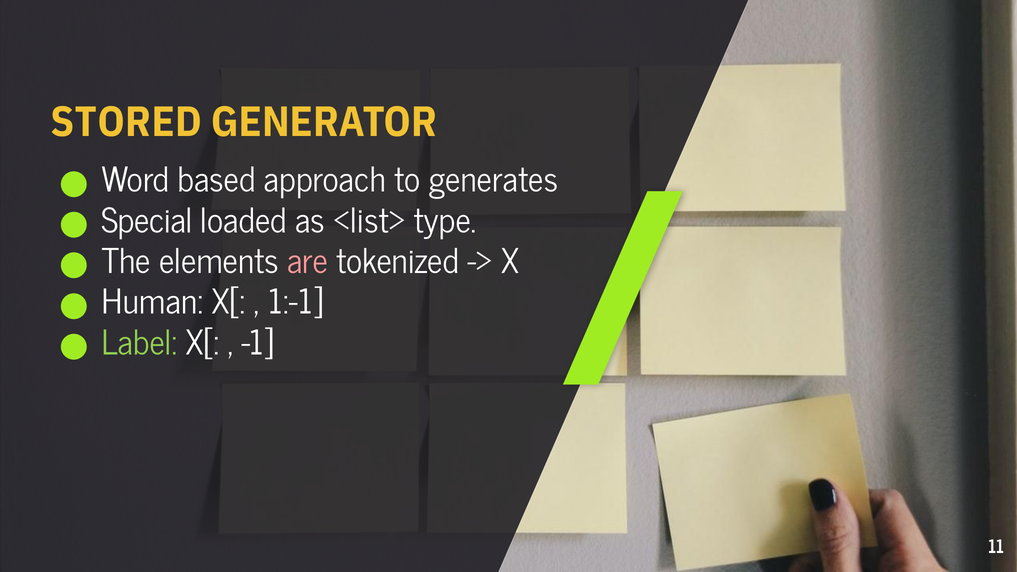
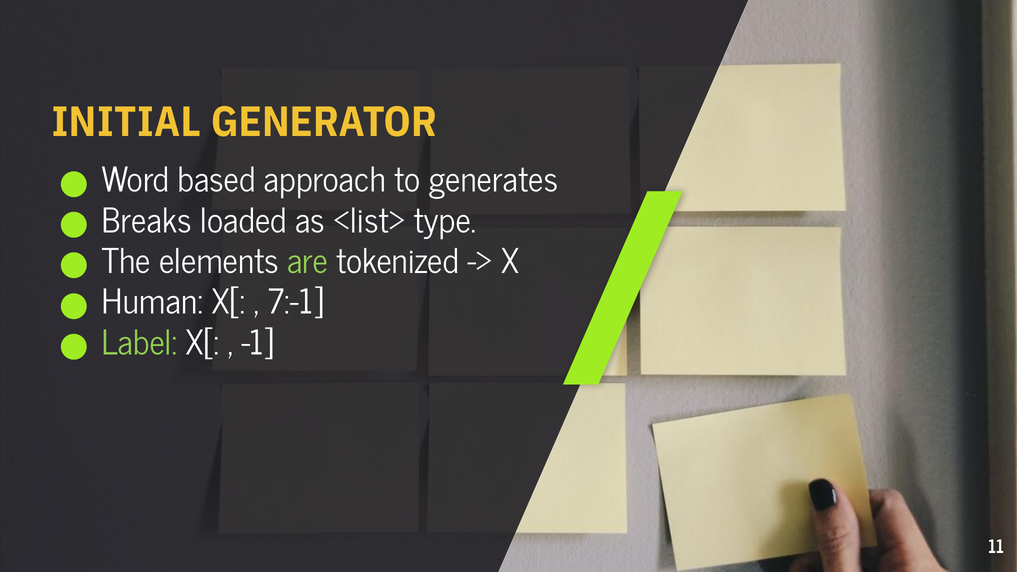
STORED: STORED -> INITIAL (126, 122)
Special: Special -> Breaks (147, 221)
are colour: pink -> light green (308, 262)
1:-1: 1:-1 -> 7:-1 (296, 303)
